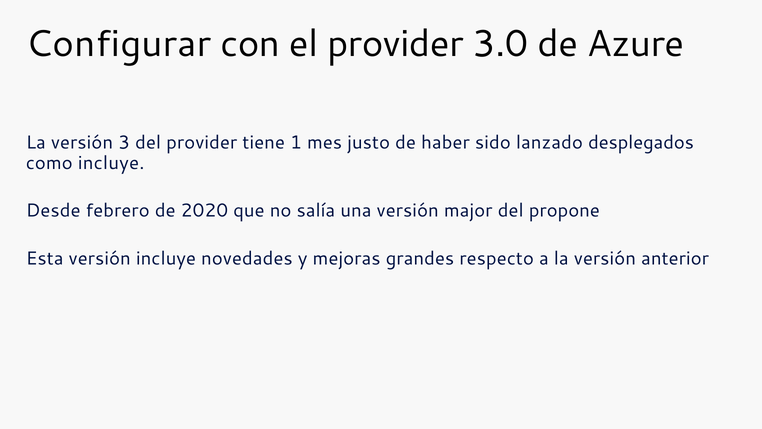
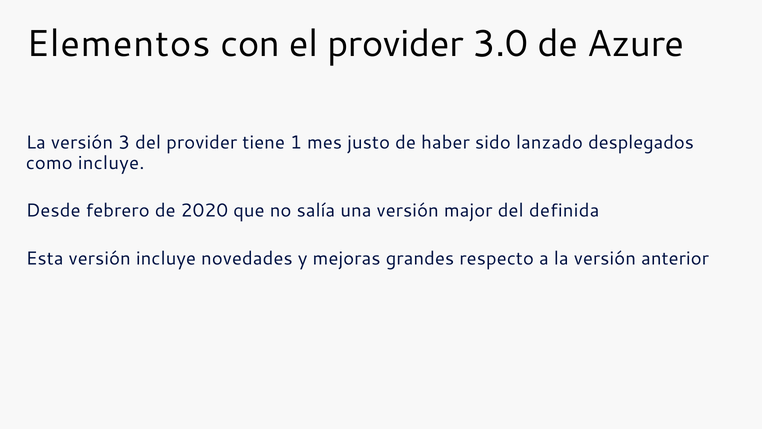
Configurar: Configurar -> Elementos (118, 44)
propone: propone -> definida (564, 210)
